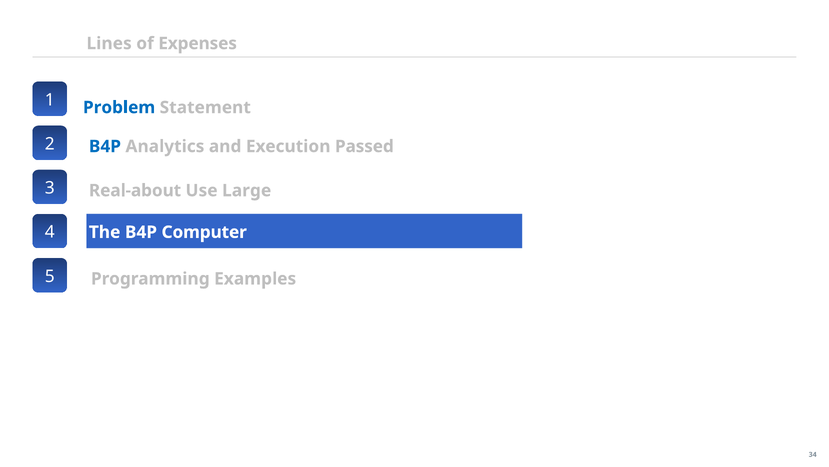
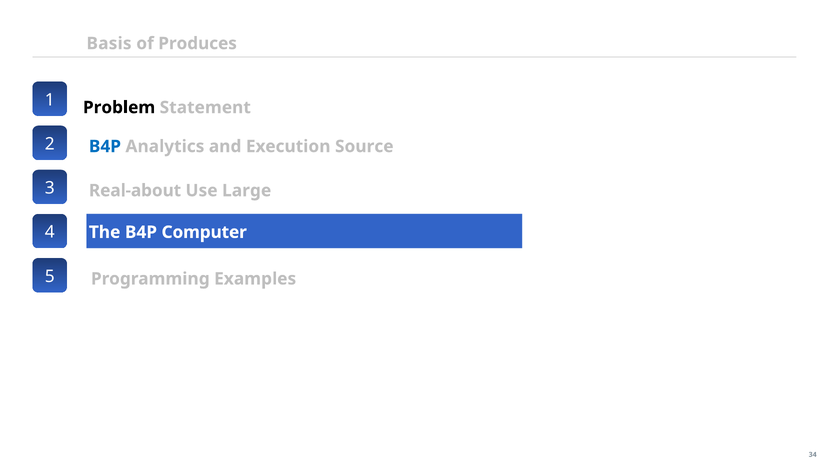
Lines: Lines -> Basis (109, 43)
Expenses: Expenses -> Produces (198, 43)
Problem colour: blue -> black (119, 107)
Passed: Passed -> Source (364, 146)
